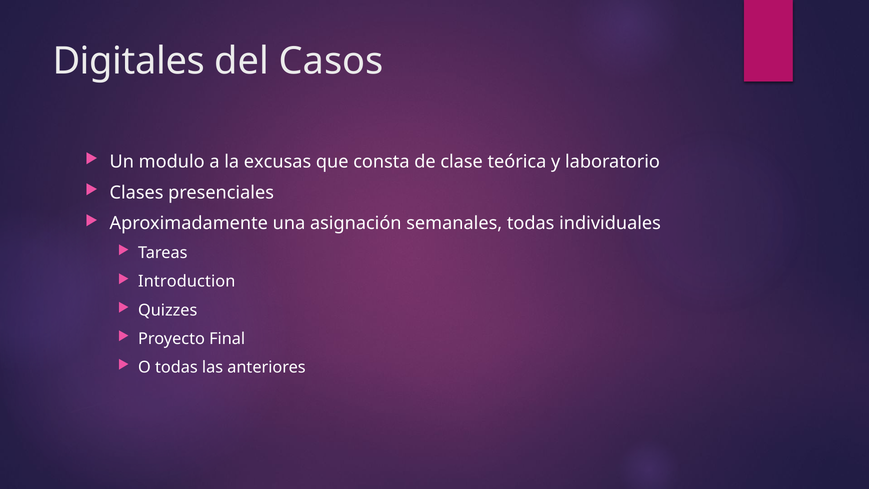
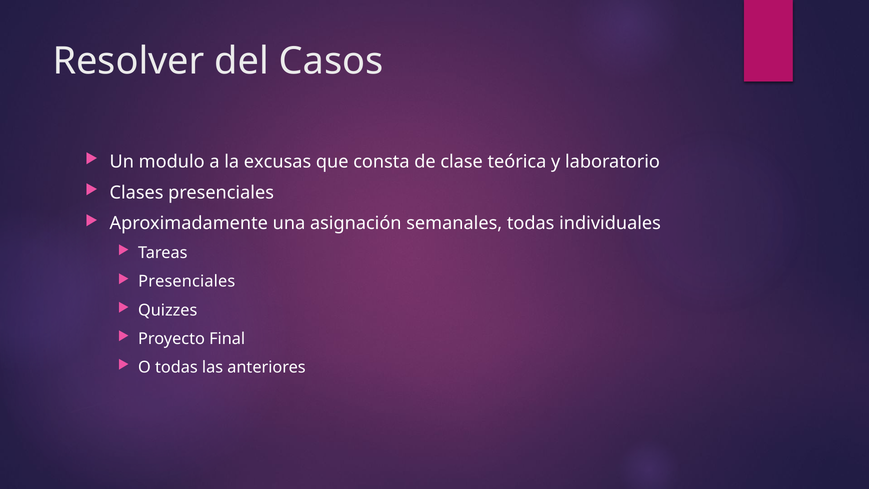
Digitales: Digitales -> Resolver (129, 61)
Introduction: Introduction -> Presenciales (187, 281)
